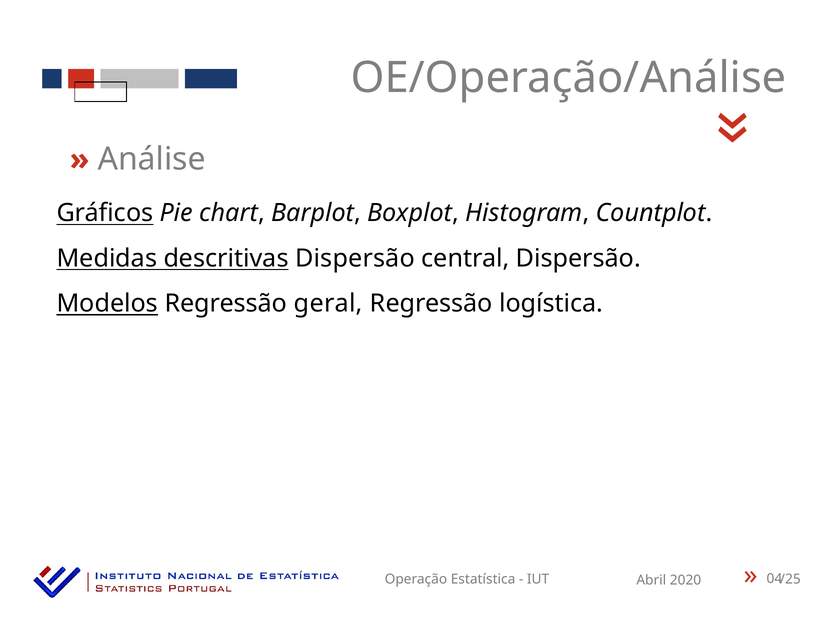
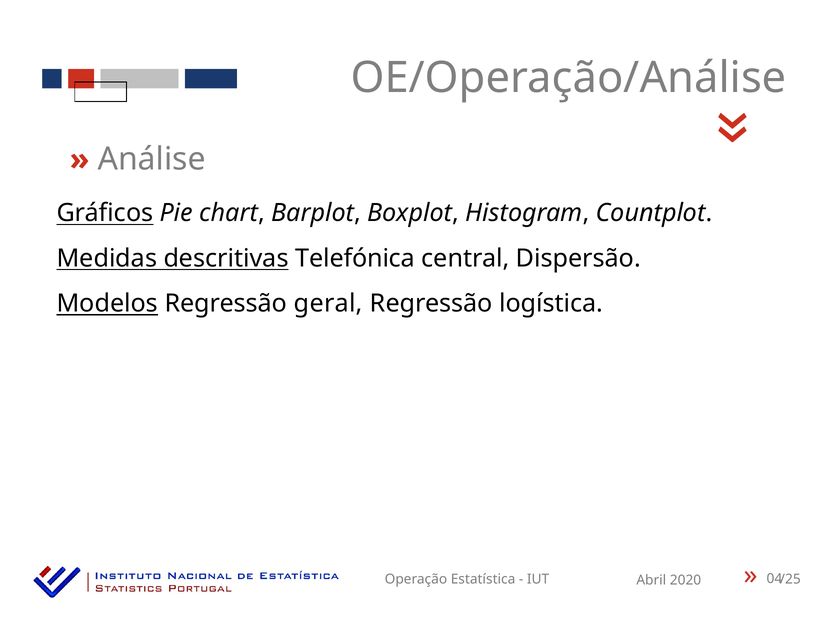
descritivas Dispersão: Dispersão -> Telefónica (355, 258)
